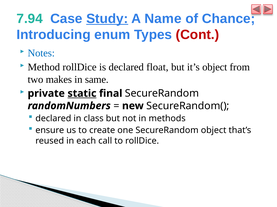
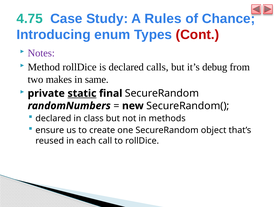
7.94: 7.94 -> 4.75 (30, 19)
Study underline: present -> none (107, 19)
Name: Name -> Rules (163, 19)
Notes colour: blue -> purple (41, 53)
float: float -> calls (157, 67)
it’s object: object -> debug (215, 67)
